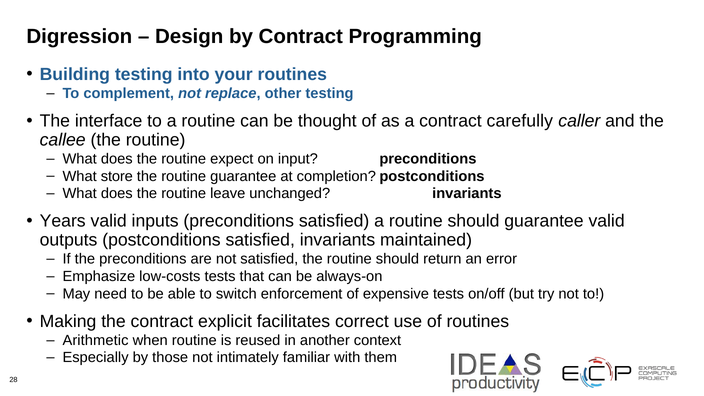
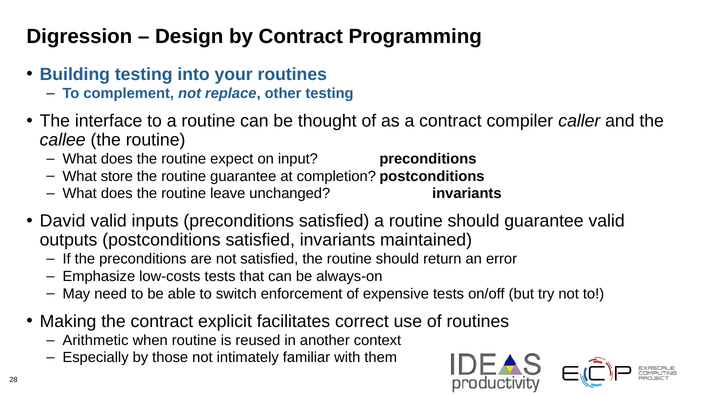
carefully: carefully -> compiler (520, 121)
Years: Years -> David (63, 221)
